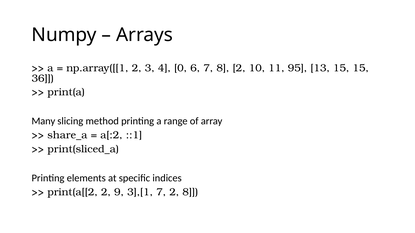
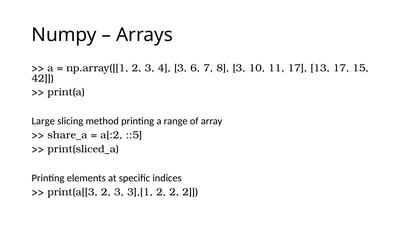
4 0: 0 -> 3 (181, 68)
8 2: 2 -> 3 (239, 68)
11 95: 95 -> 17 (297, 68)
13 15: 15 -> 17 (341, 68)
36: 36 -> 42 (43, 78)
Many: Many -> Large (43, 121)
::1: ::1 -> ::5 (134, 135)
print(a[[2: print(a[[2 -> print(a[[3 (73, 192)
9: 9 -> 3 (119, 192)
3],[1 7: 7 -> 2 (161, 192)
8: 8 -> 2 (190, 192)
